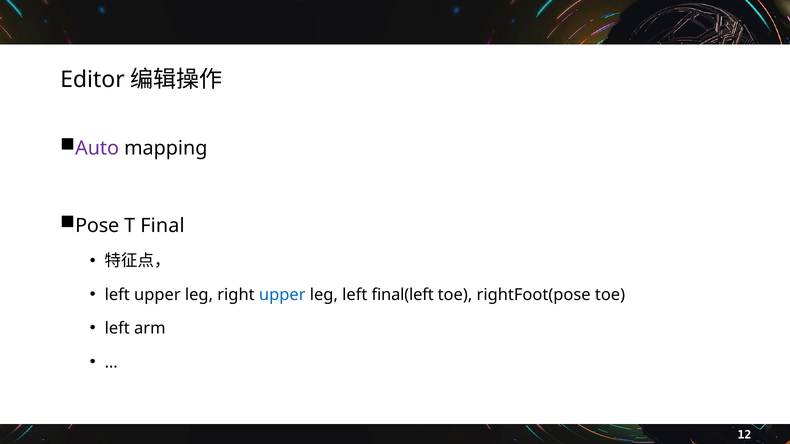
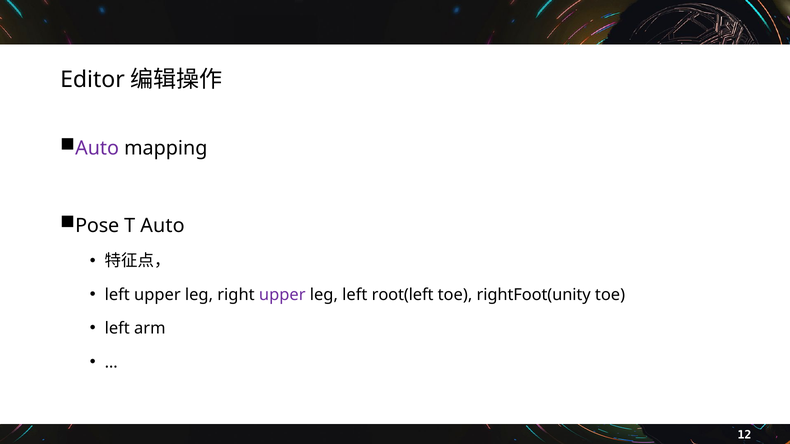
T Final: Final -> Auto (162, 226)
upper colour: blue -> purple (282, 295)
final(left: final(left -> root(left (403, 295)
rightFoot(pose: rightFoot(pose -> rightFoot(unity (534, 295)
